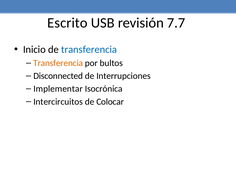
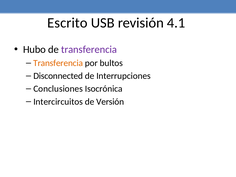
7.7: 7.7 -> 4.1 (176, 23)
Inicio: Inicio -> Hubo (34, 50)
transferencia colour: blue -> purple (89, 50)
Implementar: Implementar -> Conclusiones (58, 89)
Colocar: Colocar -> Versión (110, 102)
